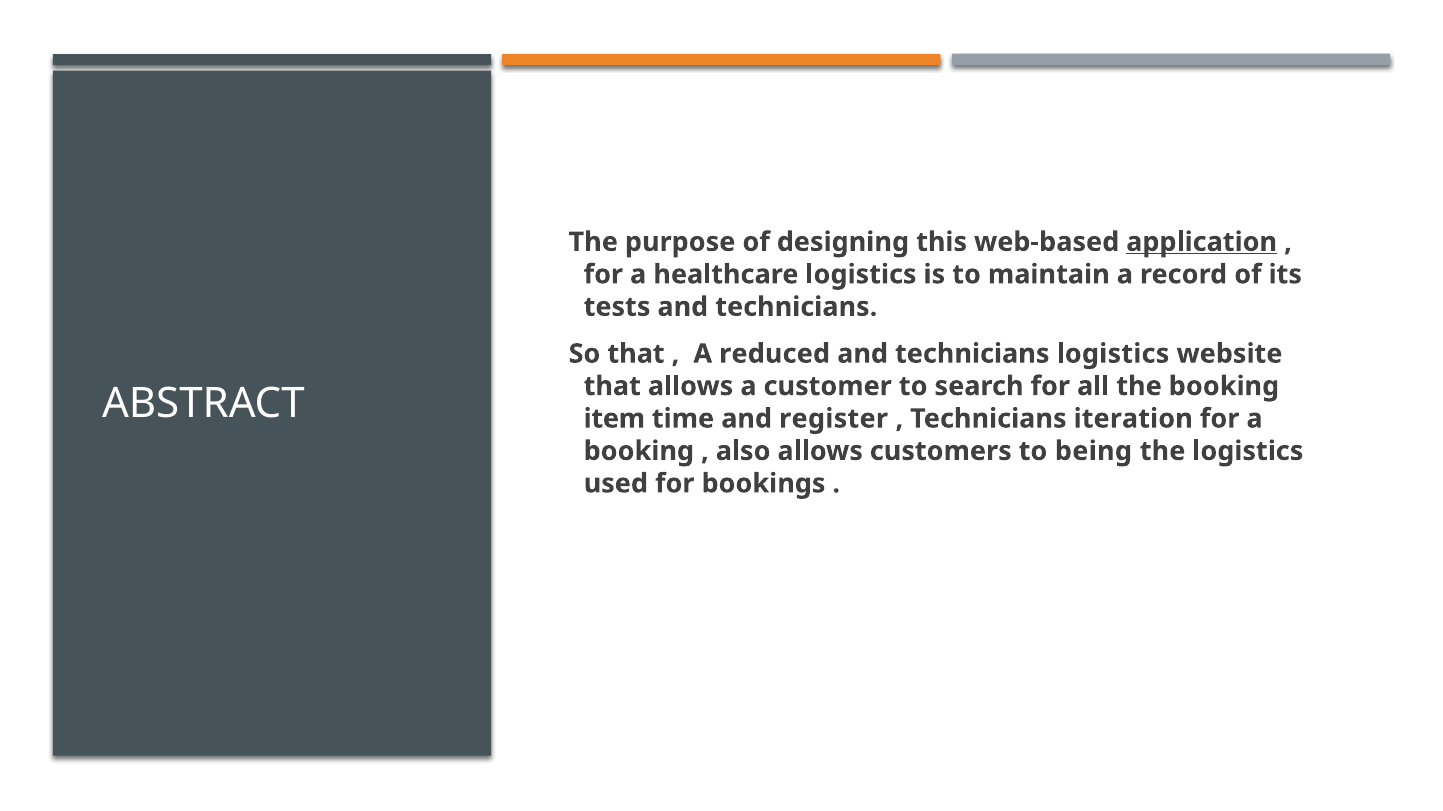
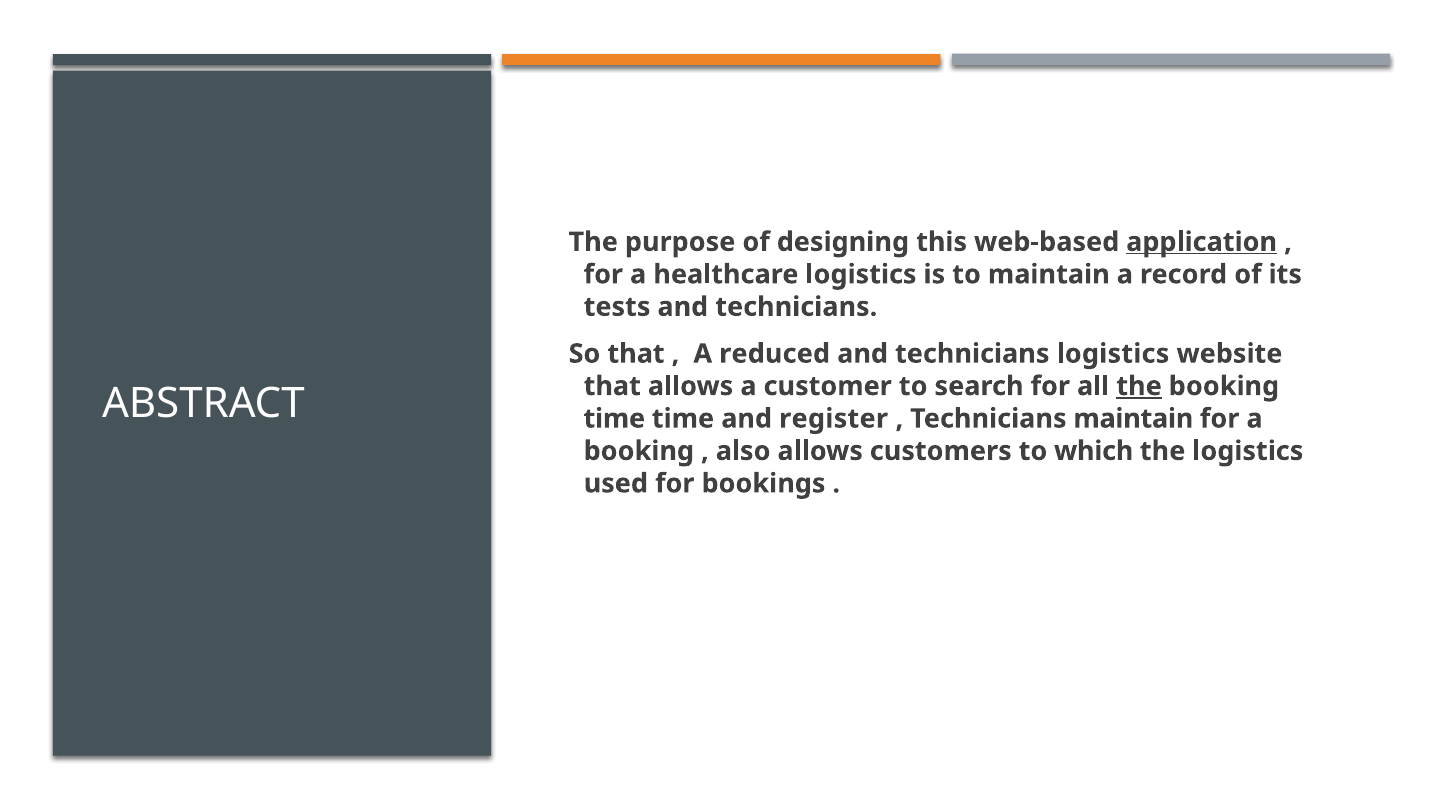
the underline: none -> present (1139, 387)
item: item -> time (614, 419)
Technicians iteration: iteration -> maintain (1133, 419)
being: being -> which (1094, 451)
